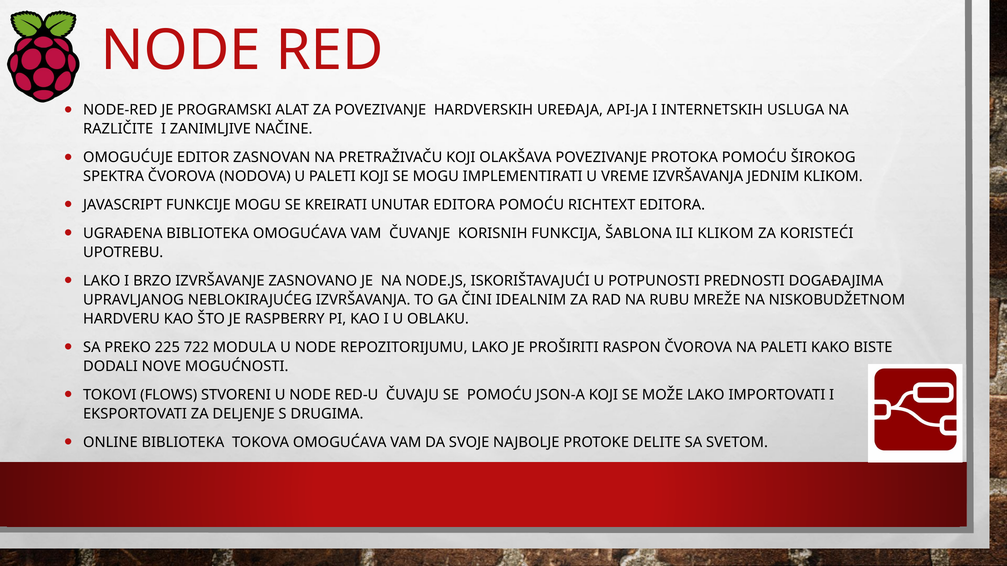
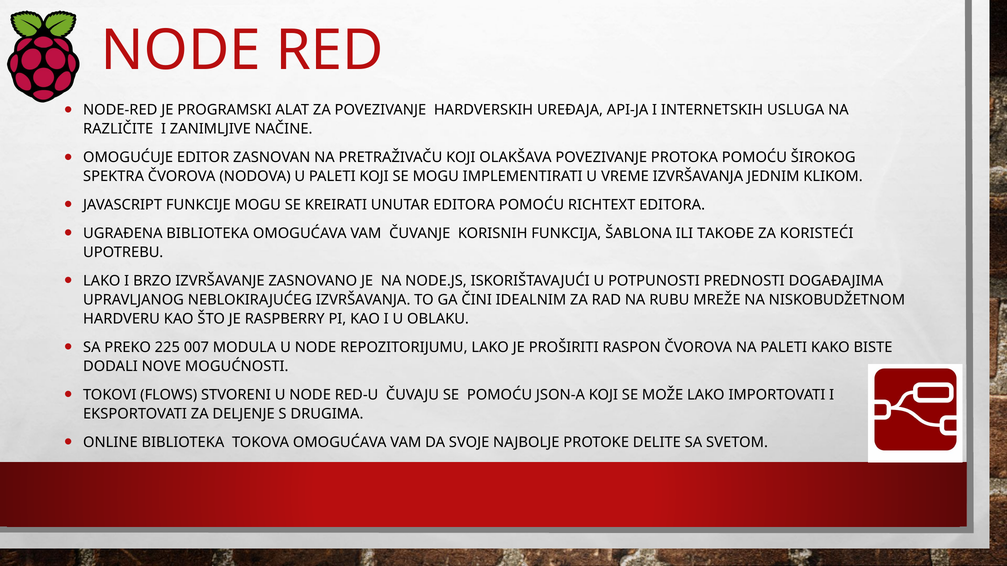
ILI KLIKOM: KLIKOM -> TAKOĐE (726, 234)
722: 722 -> 007 (196, 348)
